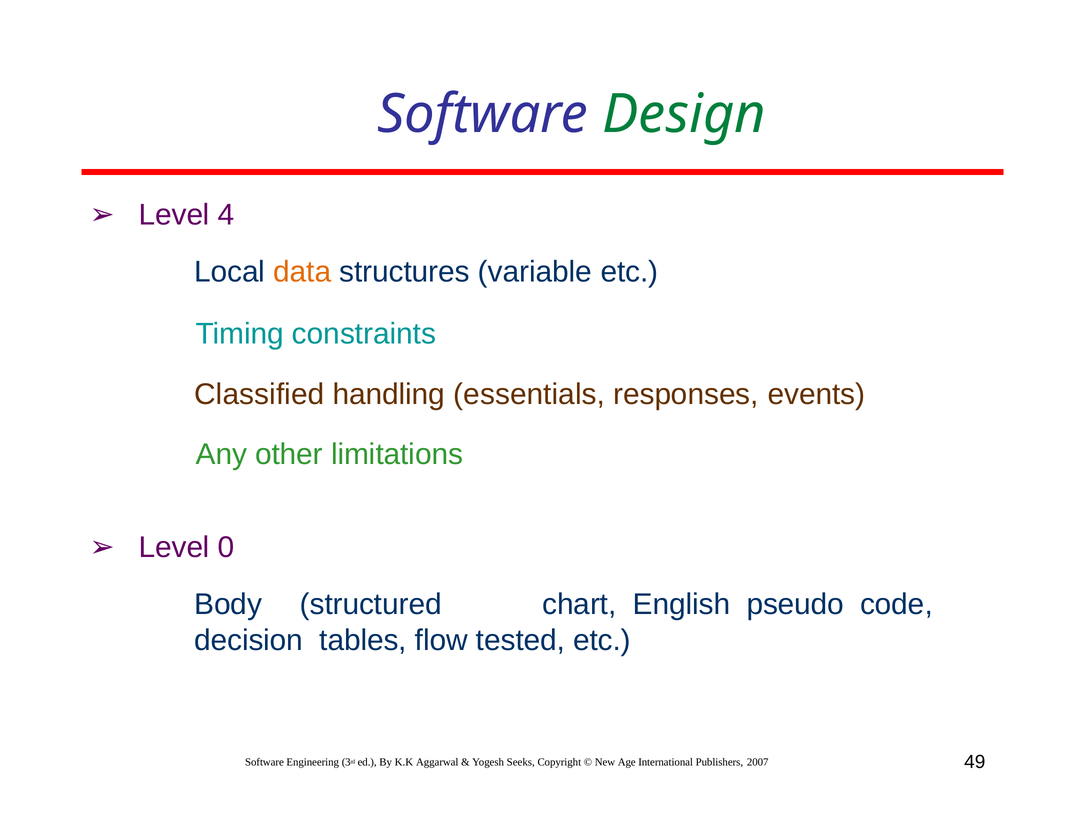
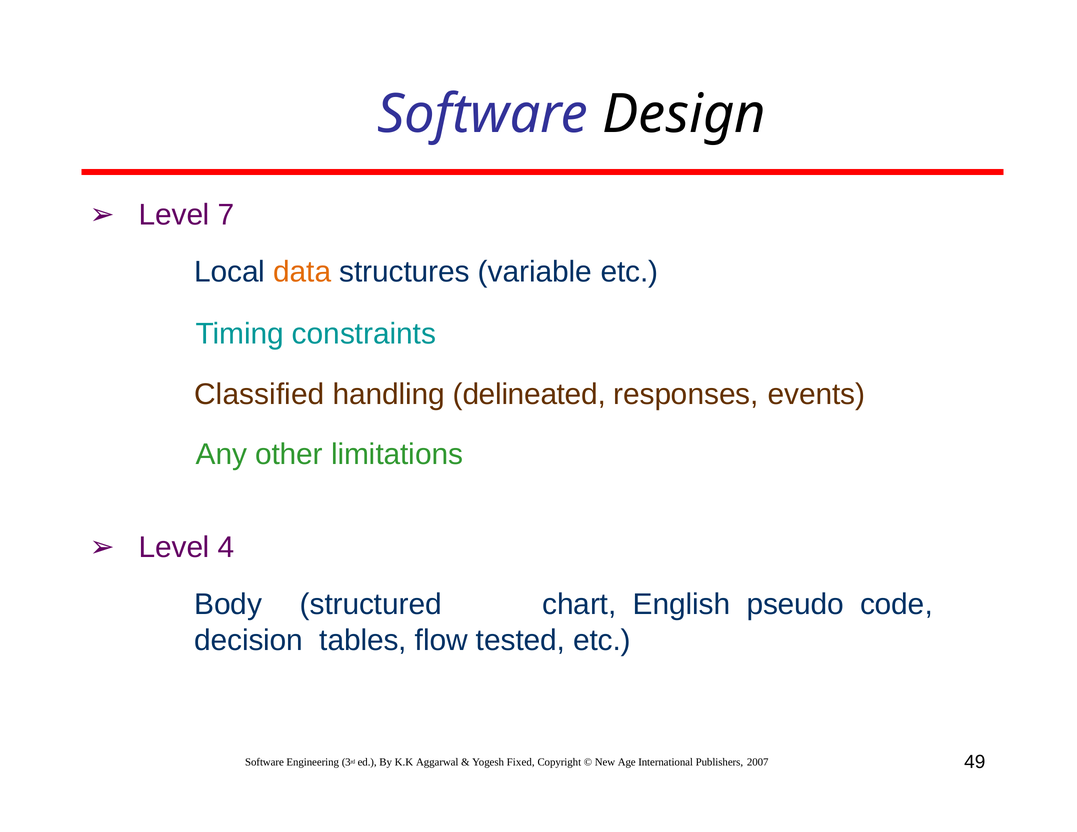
Design colour: green -> black (684, 114)
4: 4 -> 7 (226, 215)
essentials: essentials -> delineated (529, 394)
0: 0 -> 4 (226, 548)
Seeks: Seeks -> Fixed (521, 762)
